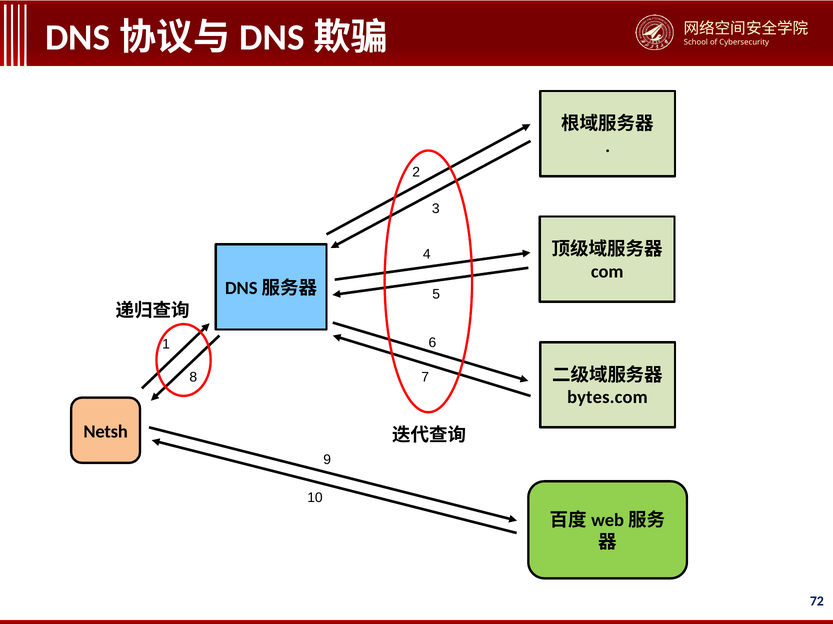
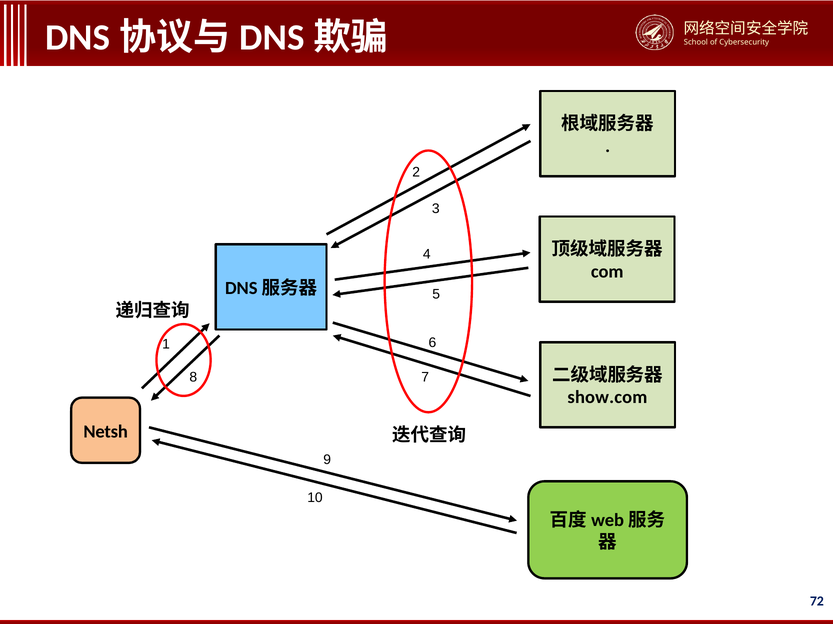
bytes.com: bytes.com -> show.com (607, 398)
